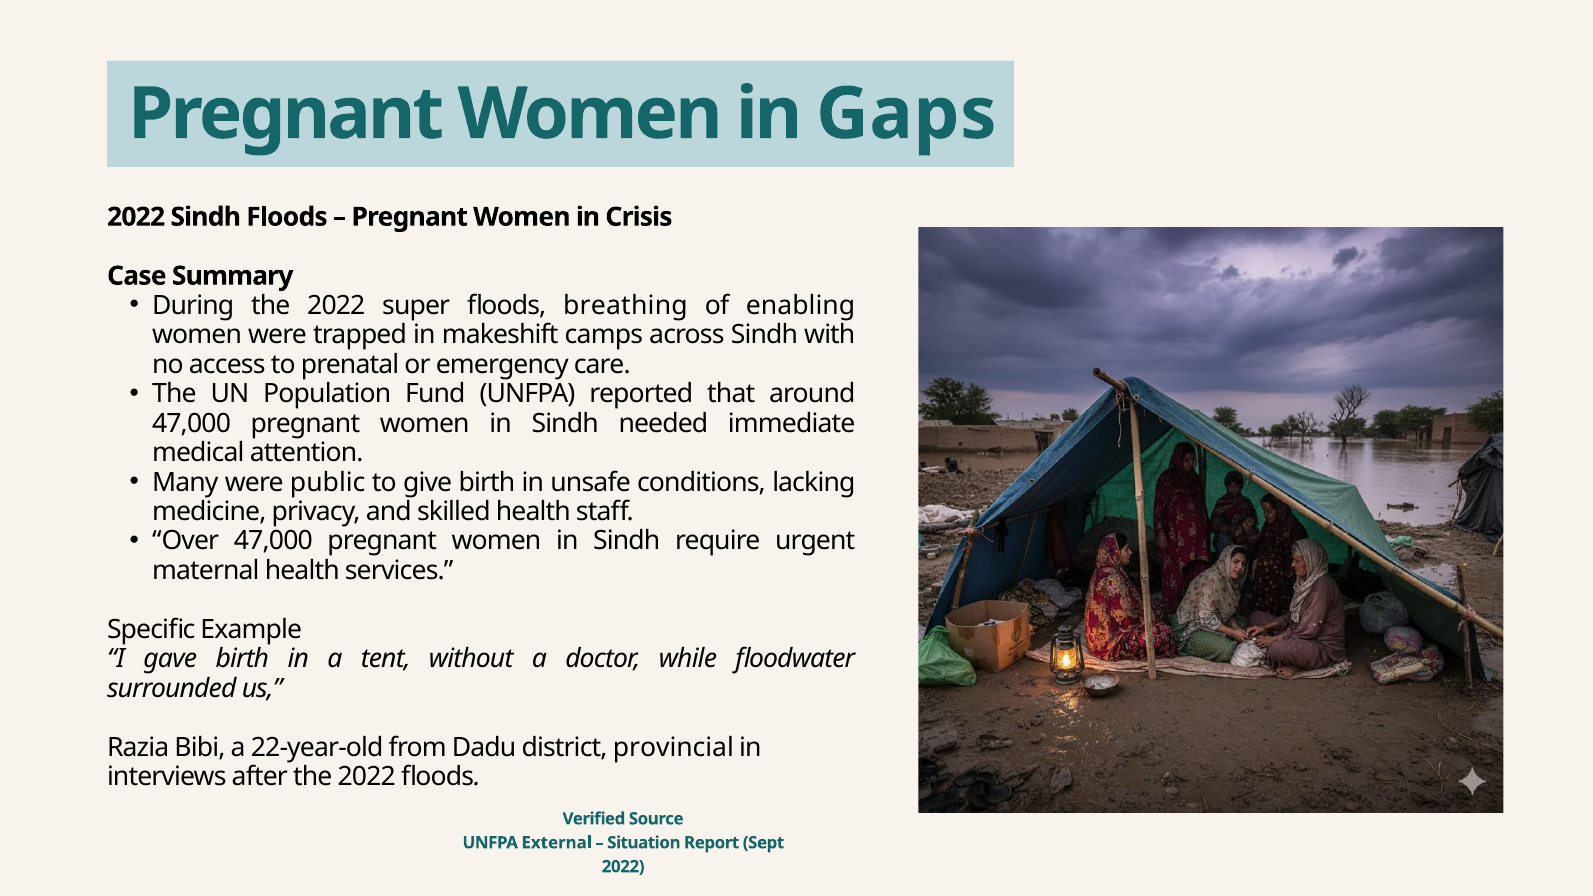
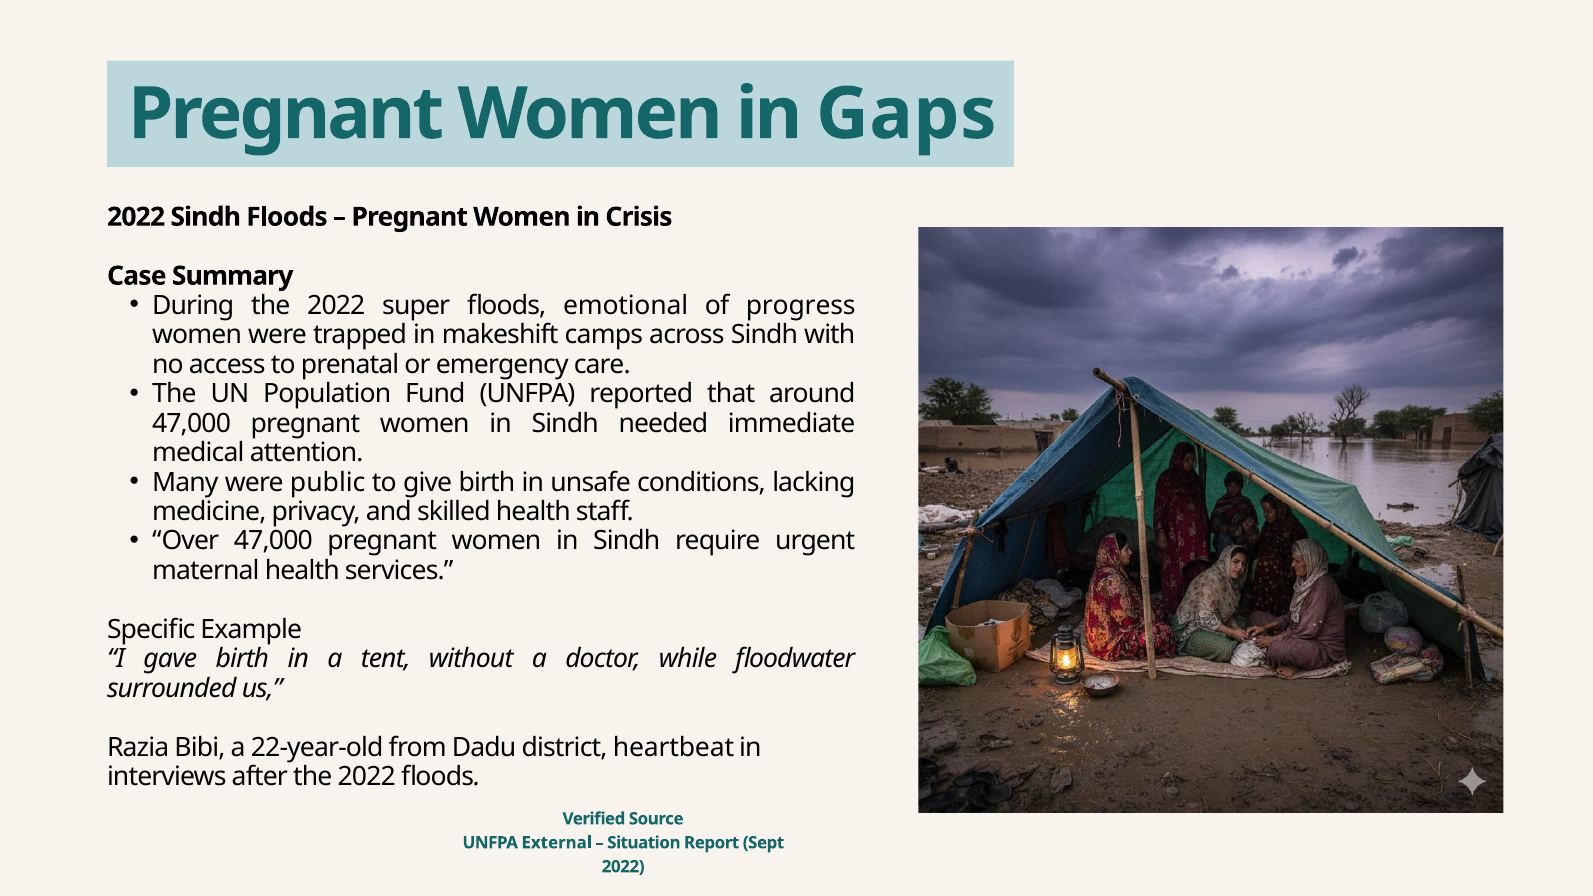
breathing: breathing -> emotional (626, 305)
enabling: enabling -> progress (801, 305)
provincial: provincial -> heartbeat (673, 748)
